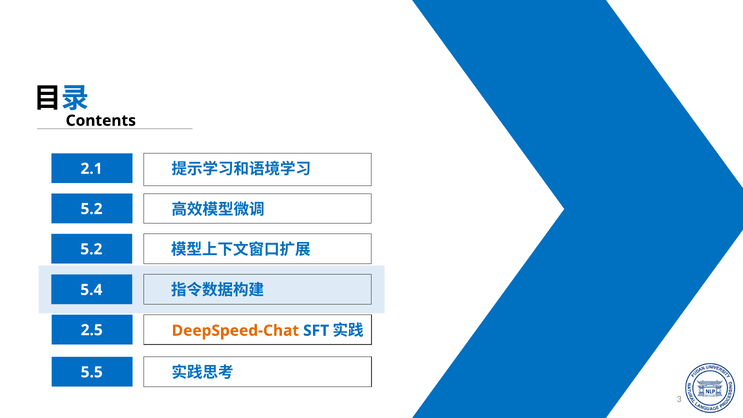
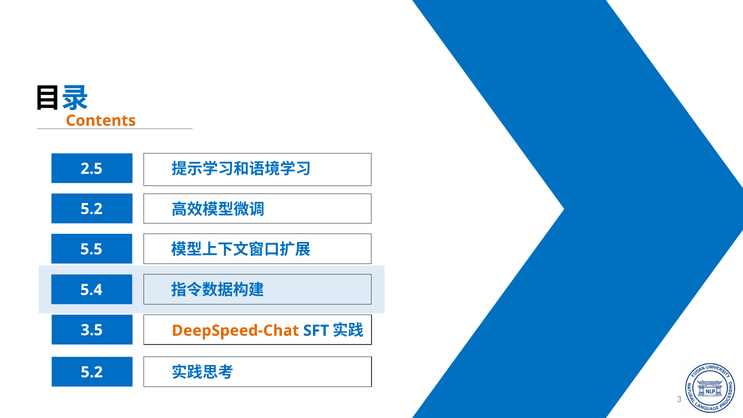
Contents colour: black -> orange (101, 121)
2.1: 2.1 -> 2.5 (92, 169)
5.2: 5.2 -> 5.5 (91, 249)
2.5: 2.5 -> 3.5 (92, 330)
5.5: 5.5 -> 5.2 (92, 372)
